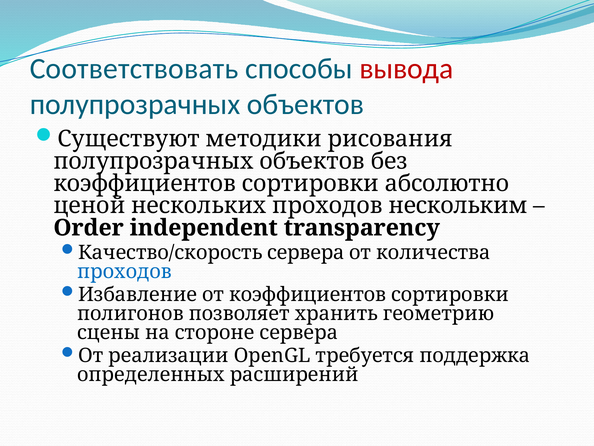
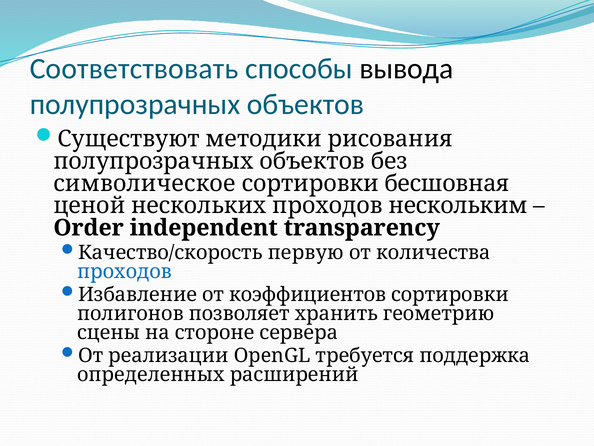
вывода colour: red -> black (406, 69)
коэффициентов: коэффициентов -> символическое (144, 183)
абсолютно: абсолютно -> бесшовная (447, 183)
Качество/скорость сервера: сервера -> первую (306, 252)
